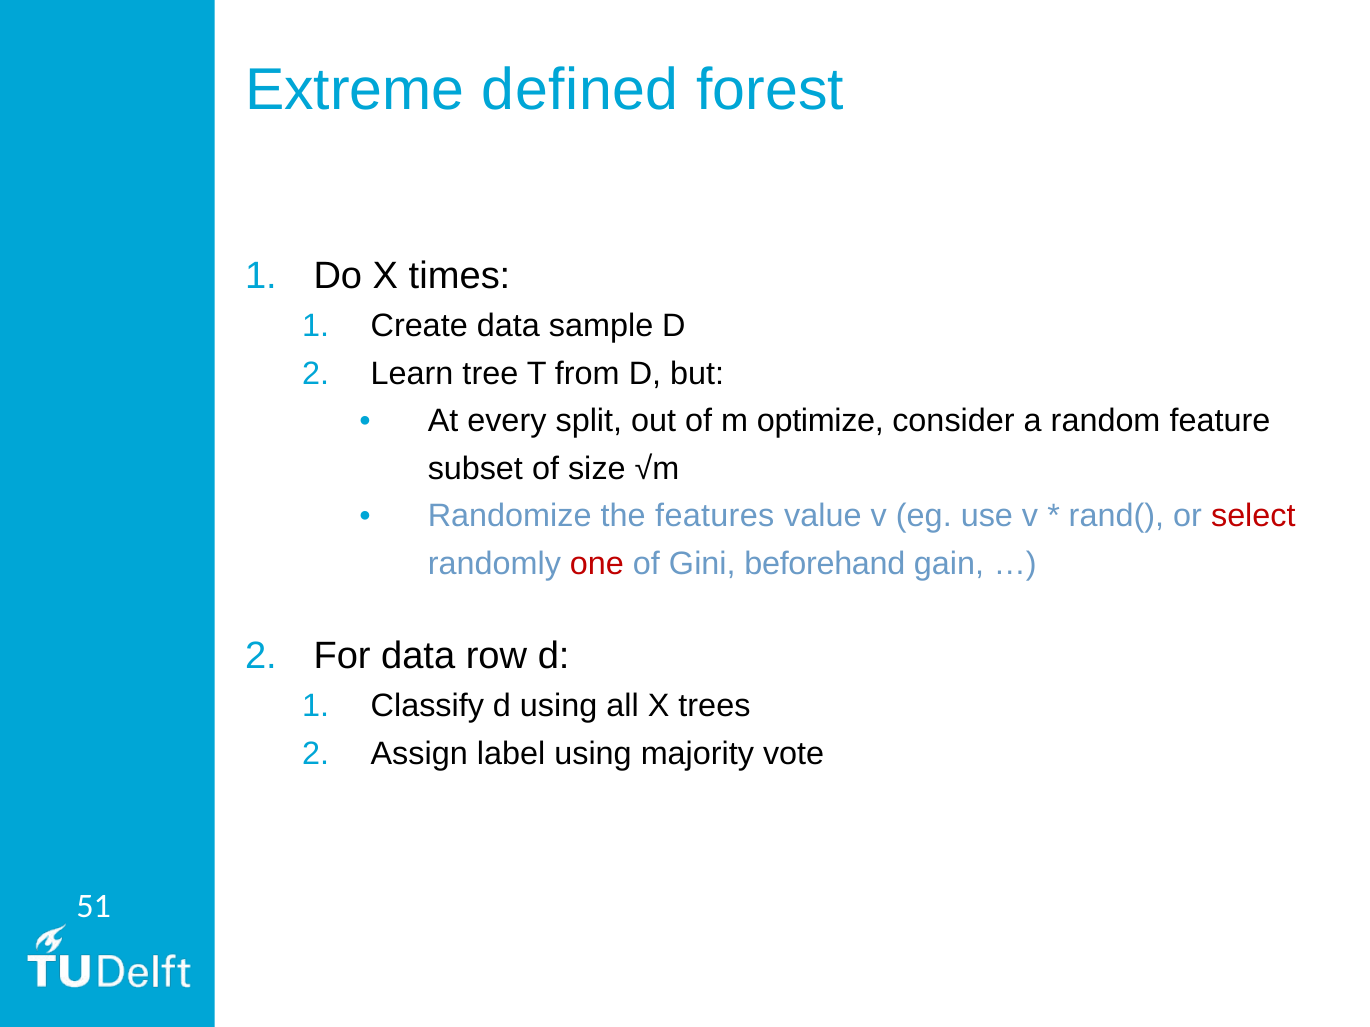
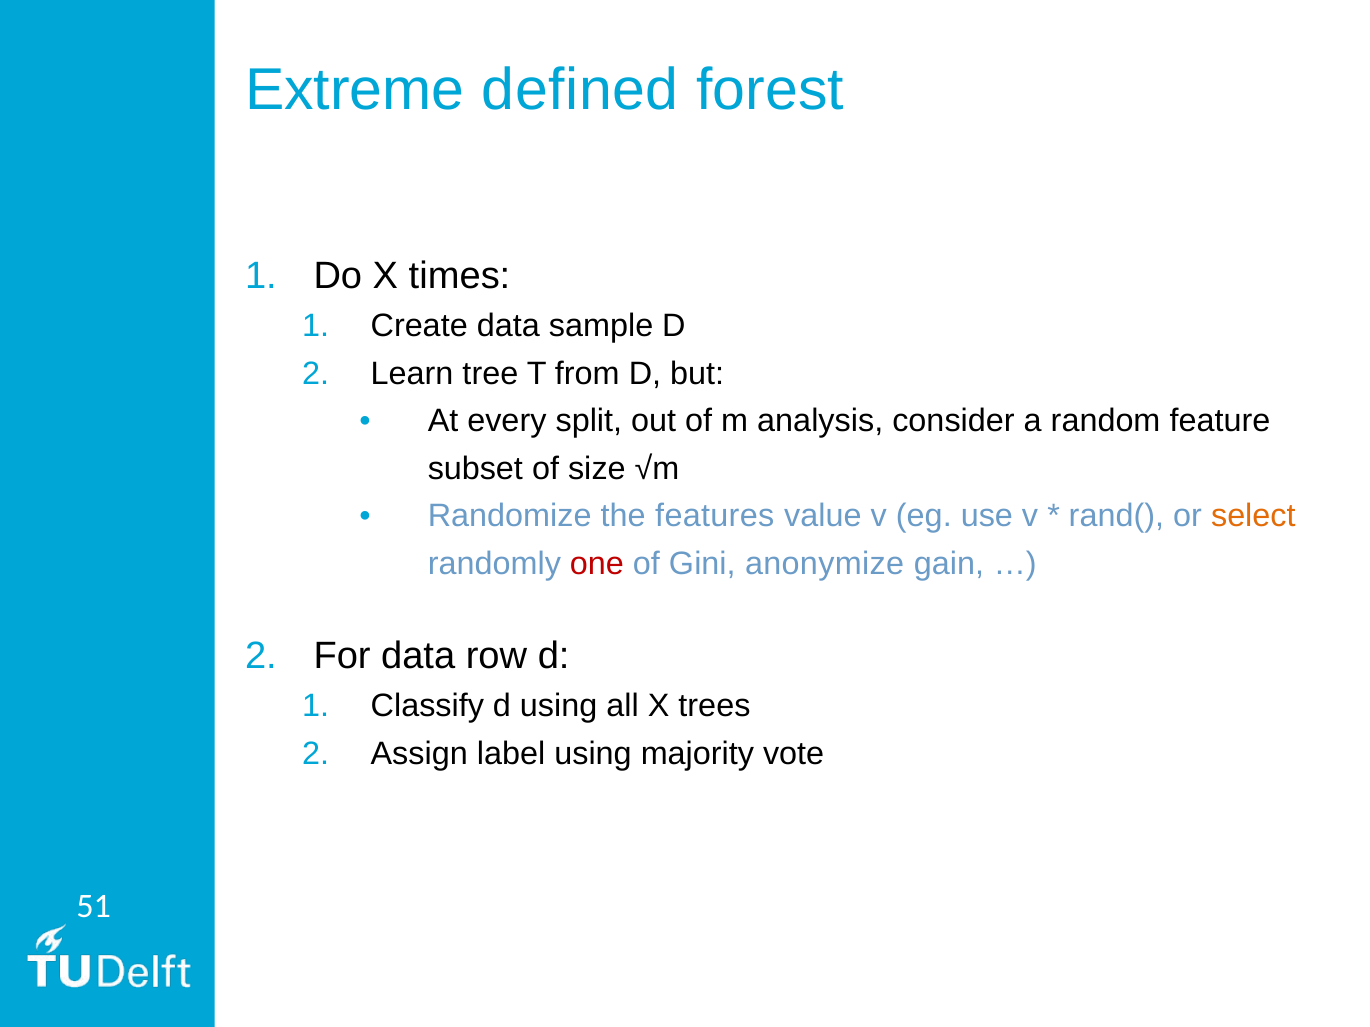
optimize: optimize -> analysis (820, 421)
select colour: red -> orange (1253, 516)
beforehand: beforehand -> anonymize (825, 564)
